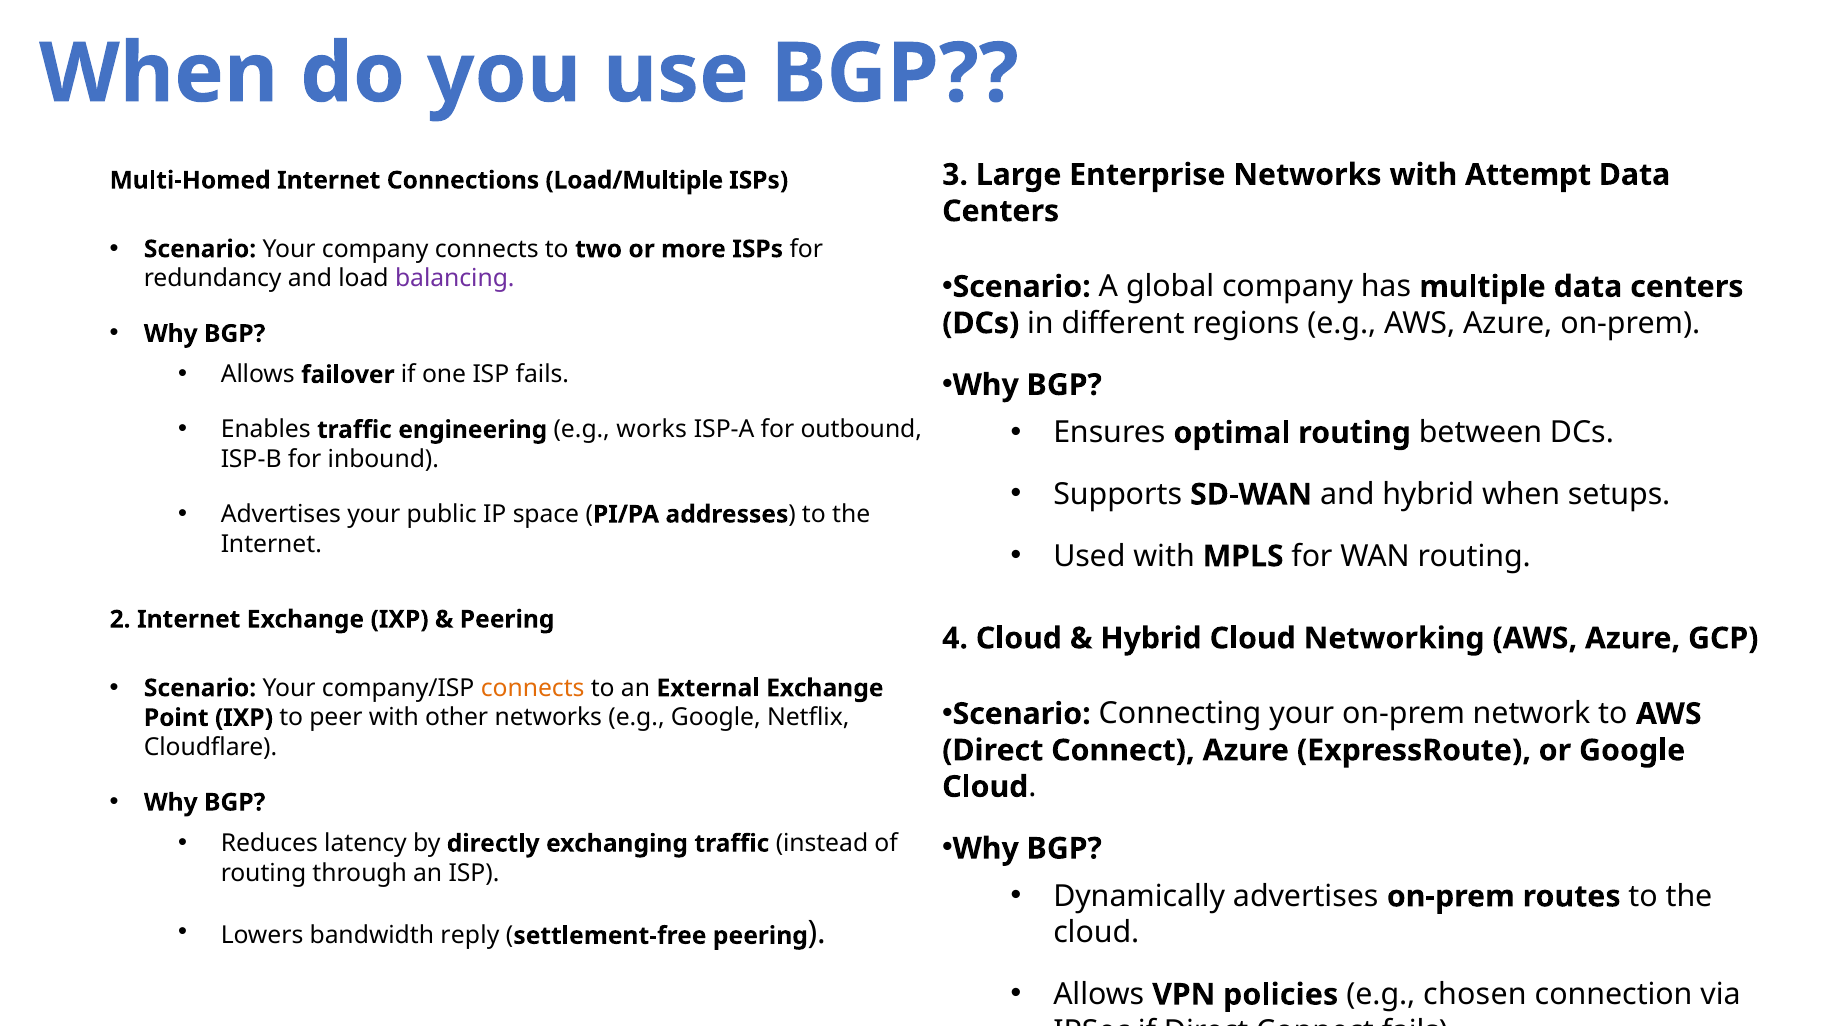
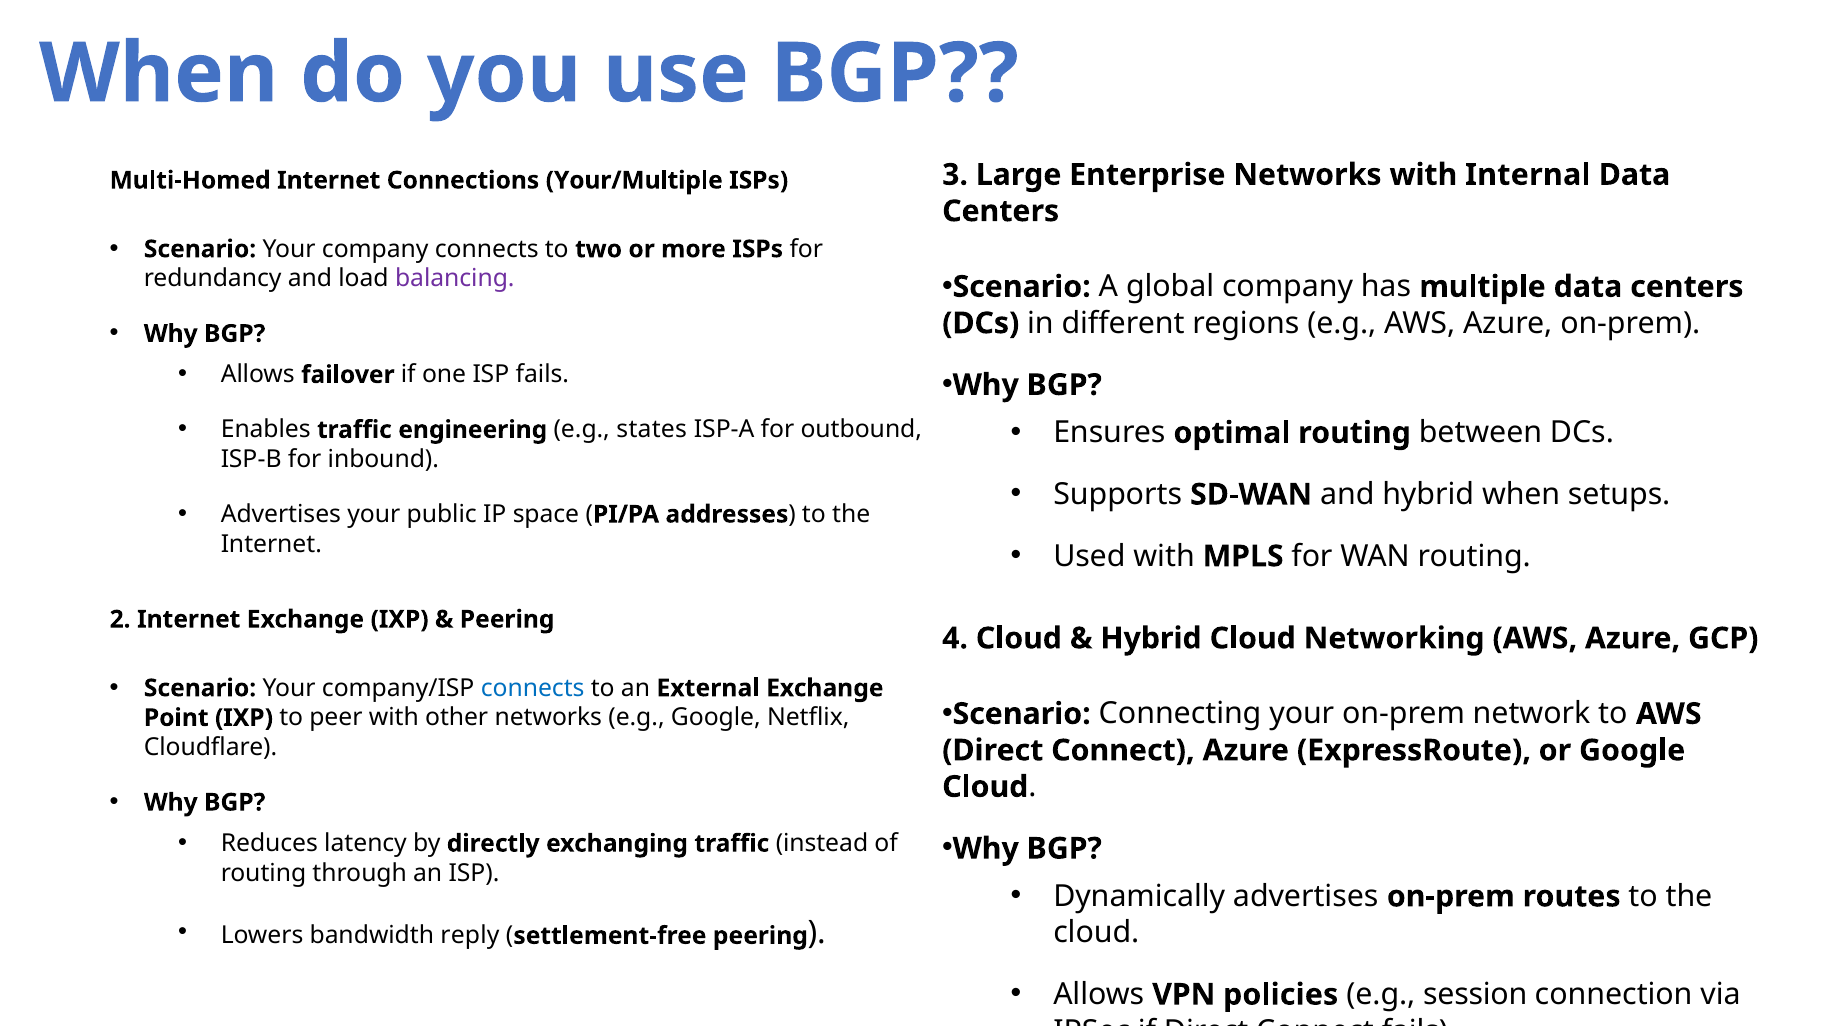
Attempt: Attempt -> Internal (1528, 175)
Load/Multiple: Load/Multiple -> Your/Multiple (634, 180)
works: works -> states (652, 430)
connects colour: orange -> blue (533, 688)
chosen: chosen -> session (1475, 995)
